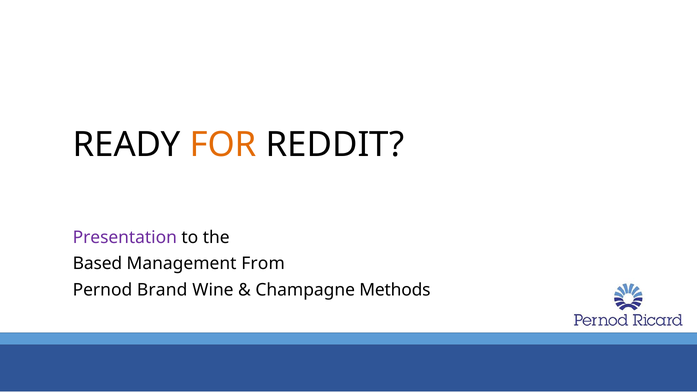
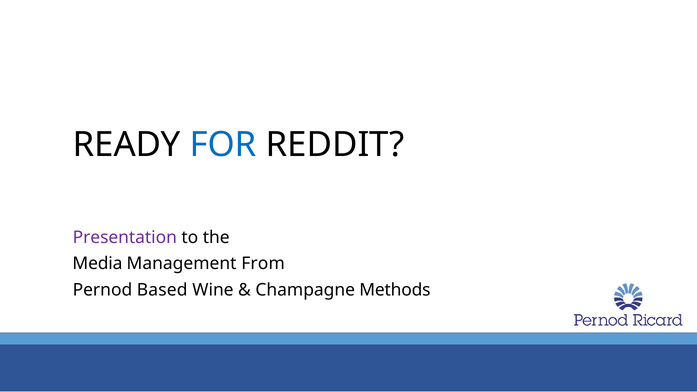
FOR colour: orange -> blue (223, 145)
Based: Based -> Media (97, 264)
Brand: Brand -> Based (162, 290)
